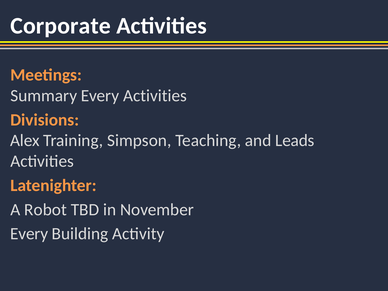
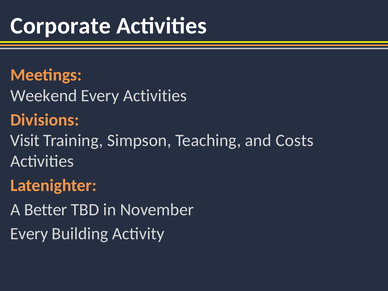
Summary: Summary -> Weekend (44, 96)
Alex: Alex -> Visit (25, 141)
Leads: Leads -> Costs (295, 141)
Robot: Robot -> Better (46, 210)
